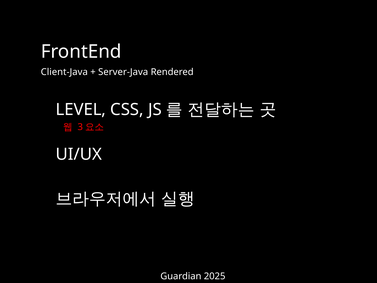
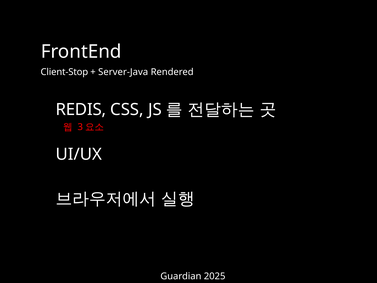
Client-Java: Client-Java -> Client-Stop (64, 72)
LEVEL: LEVEL -> REDIS (81, 110)
